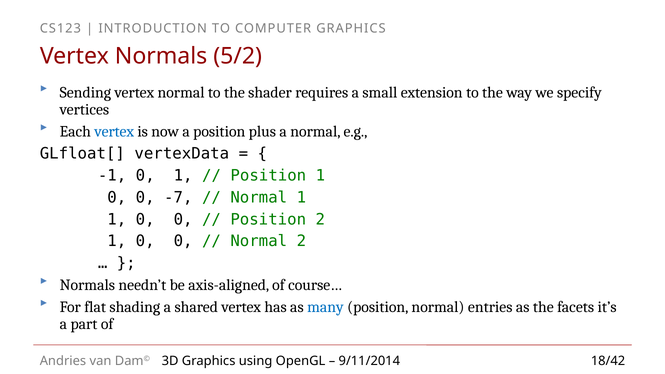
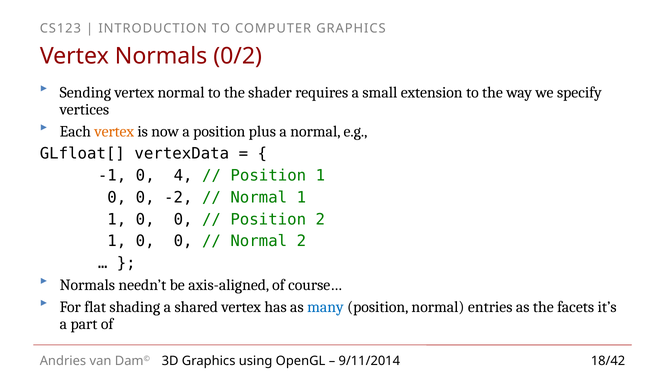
5/2: 5/2 -> 0/2 (238, 56)
vertex colour: blue -> orange (114, 132)
0 1: 1 -> 4 (183, 176)
-7: -7 -> -2 (178, 197)
